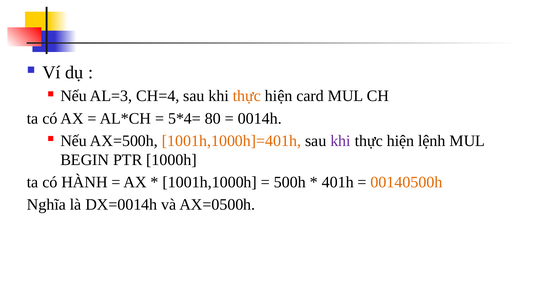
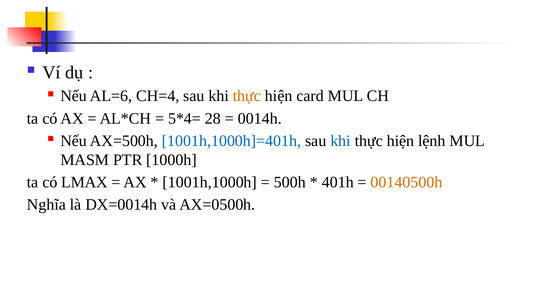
AL=3: AL=3 -> AL=6 (111, 96)
80: 80 -> 28 (213, 119)
1001h,1000h]=401h colour: orange -> blue (232, 141)
khi colour: purple -> blue (341, 141)
BEGIN: BEGIN -> MASM (85, 160)
HÀNH: HÀNH -> LMAX (85, 182)
